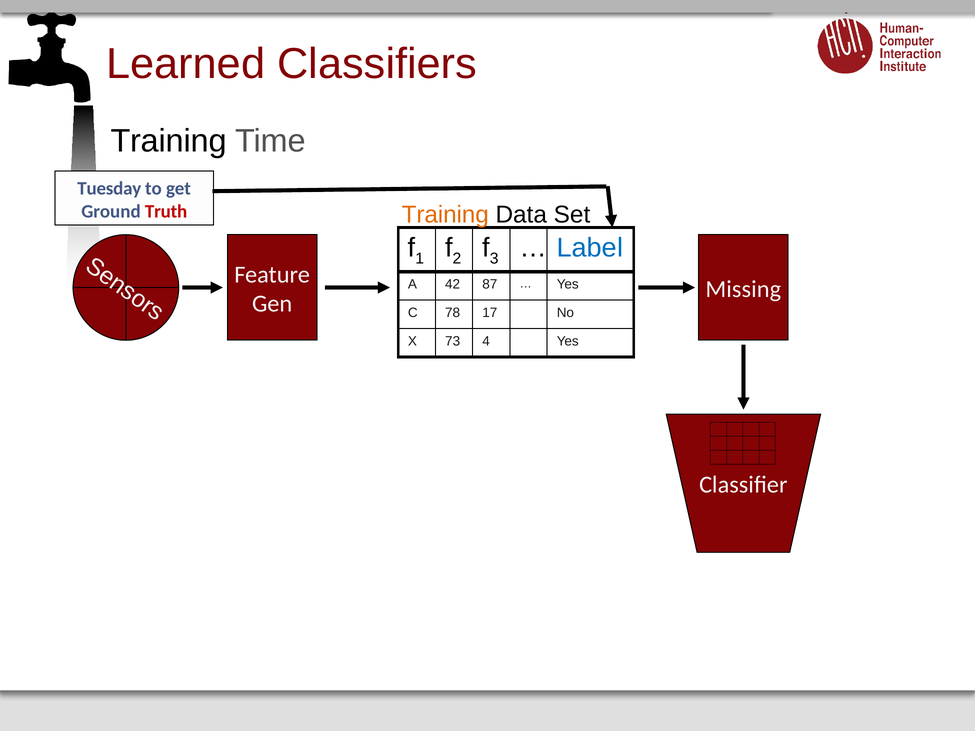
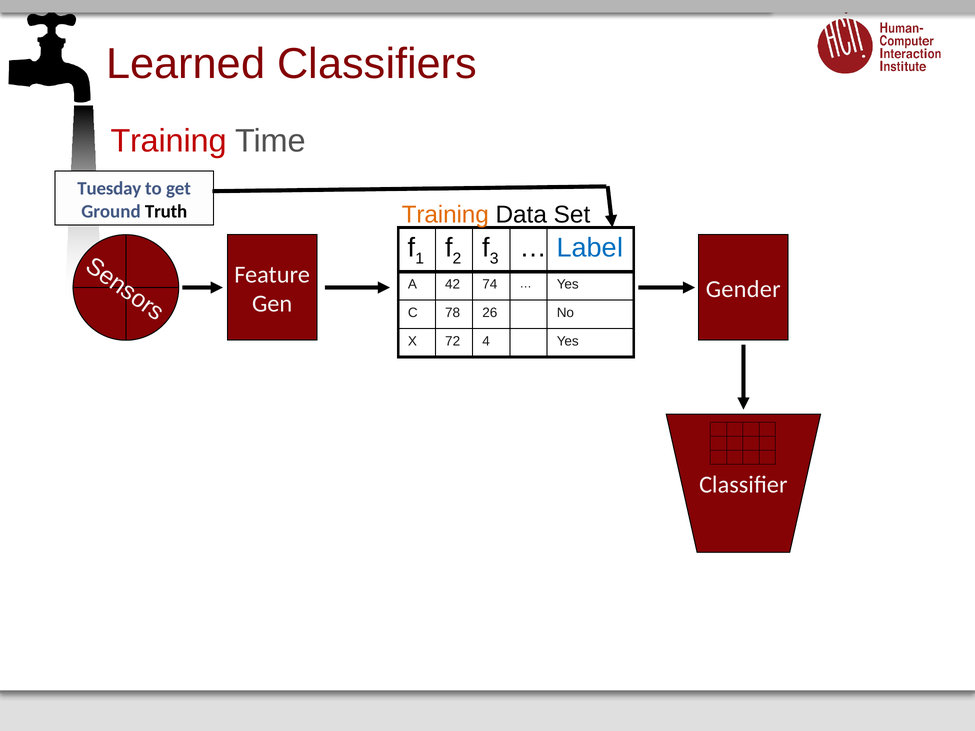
Training colour: black -> red (169, 141)
Truth colour: red -> black (166, 212)
87: 87 -> 74 (490, 284)
Missing: Missing -> Gender (743, 289)
17: 17 -> 26 (490, 313)
73: 73 -> 72 (453, 341)
